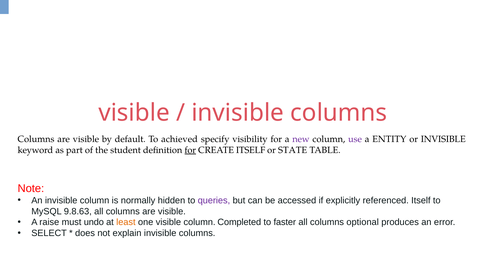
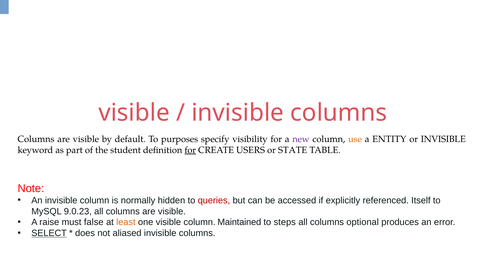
achieved: achieved -> purposes (180, 139)
use colour: purple -> orange (355, 139)
CREATE ITSELF: ITSELF -> USERS (251, 150)
queries colour: purple -> red (214, 200)
9.8.63: 9.8.63 -> 9.0.23 (78, 211)
undo: undo -> false (94, 222)
Completed: Completed -> Maintained (239, 222)
faster: faster -> steps (285, 222)
SELECT underline: none -> present (49, 233)
explain: explain -> aliased (127, 233)
